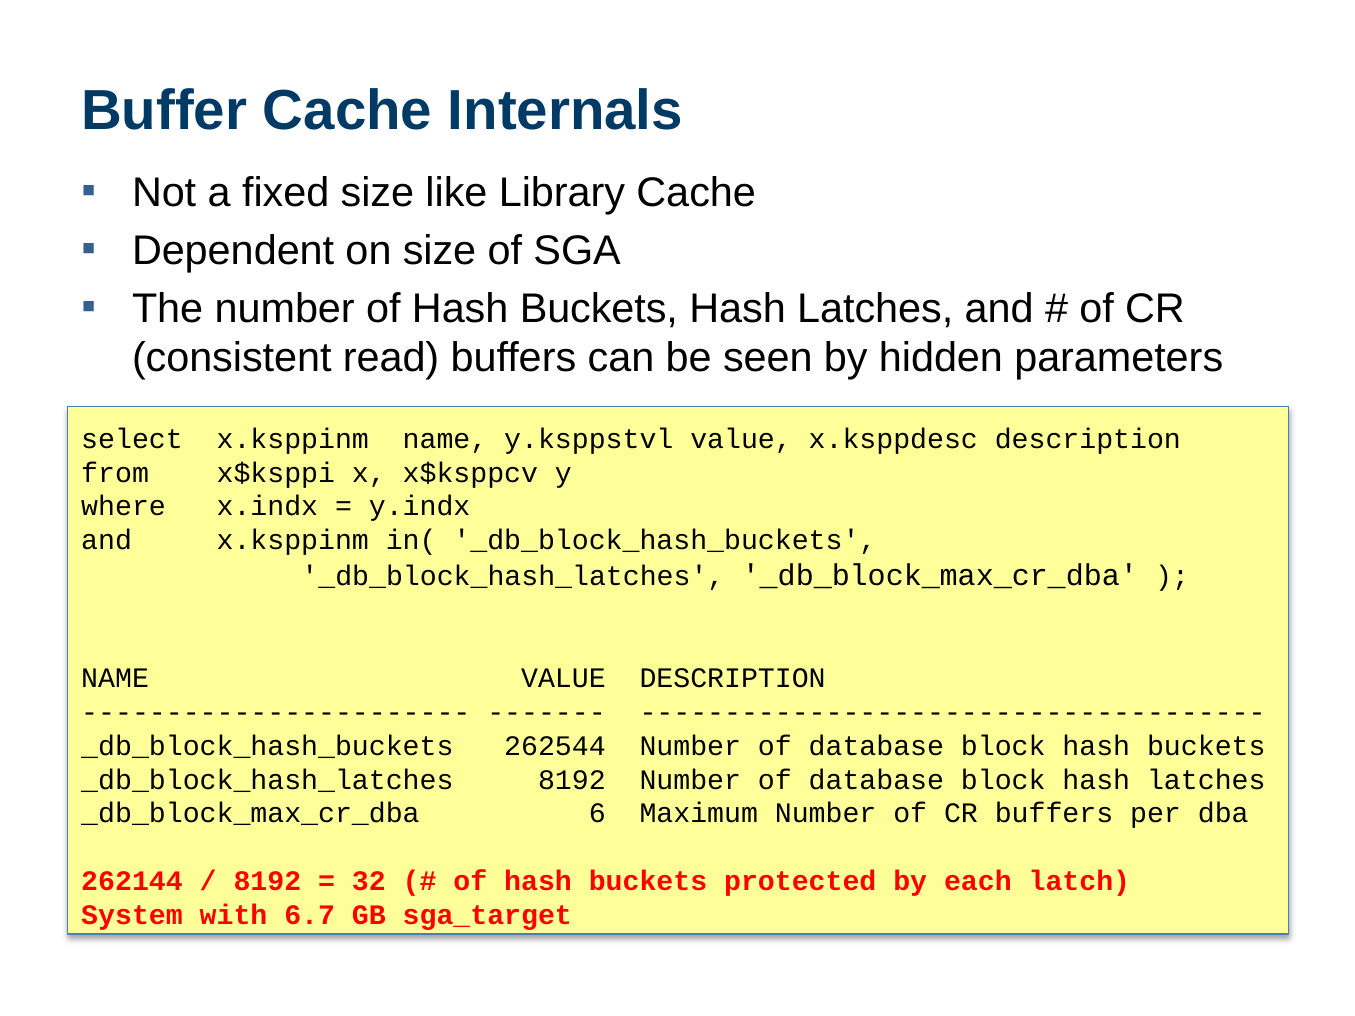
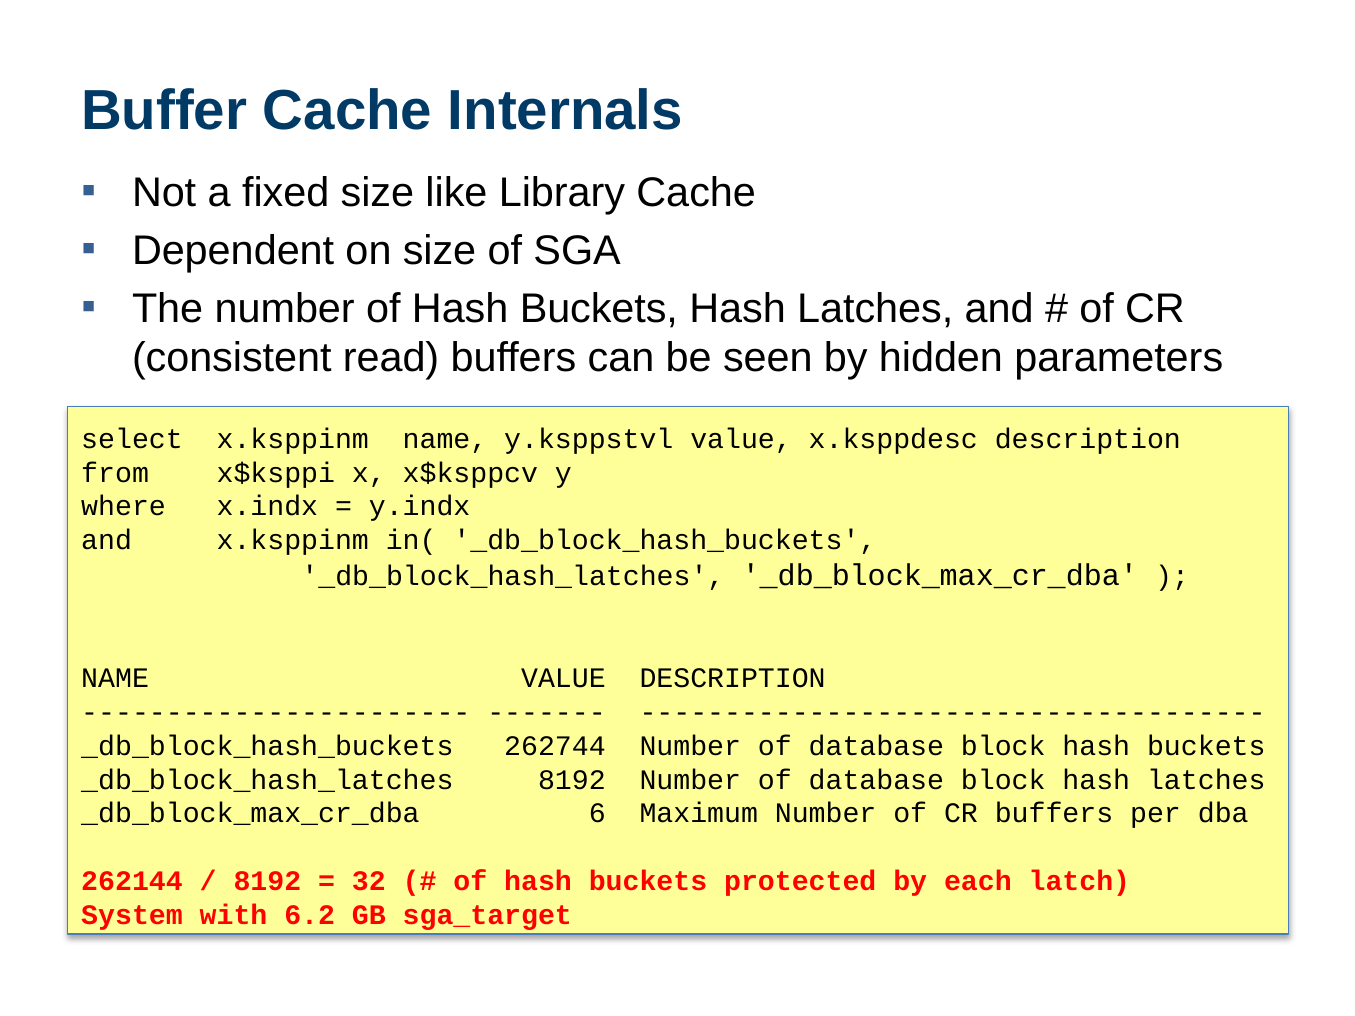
262544: 262544 -> 262744 (555, 746)
6.7: 6.7 -> 6.2 (310, 915)
